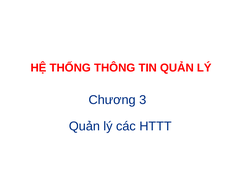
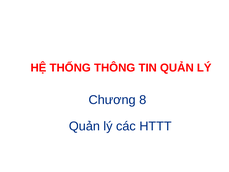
3: 3 -> 8 (143, 100)
